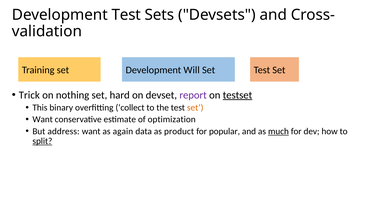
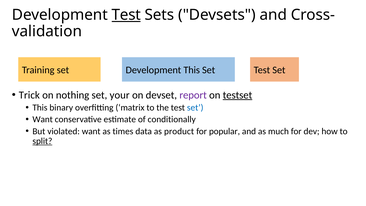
Test underline: none -> present (126, 15)
Development Will: Will -> This (192, 70)
hard: hard -> your (120, 95)
collect: collect -> matrix (130, 108)
set colour: orange -> blue (195, 108)
optimization: optimization -> conditionally (172, 119)
address: address -> violated (64, 131)
again: again -> times (123, 131)
much underline: present -> none (278, 131)
